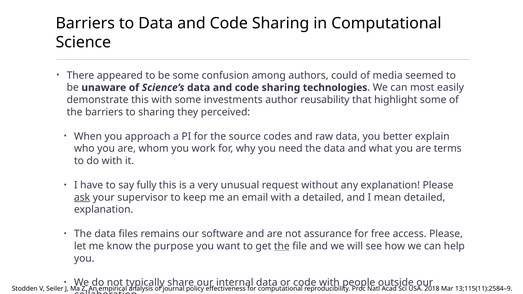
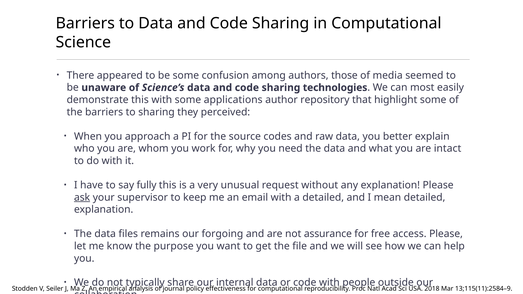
could: could -> those (344, 75)
investments: investments -> applications (233, 100)
reusability: reusability -> repository (325, 100)
terms: terms -> intact (448, 149)
software: software -> forgoing (222, 234)
the underline: present -> none (282, 246)
